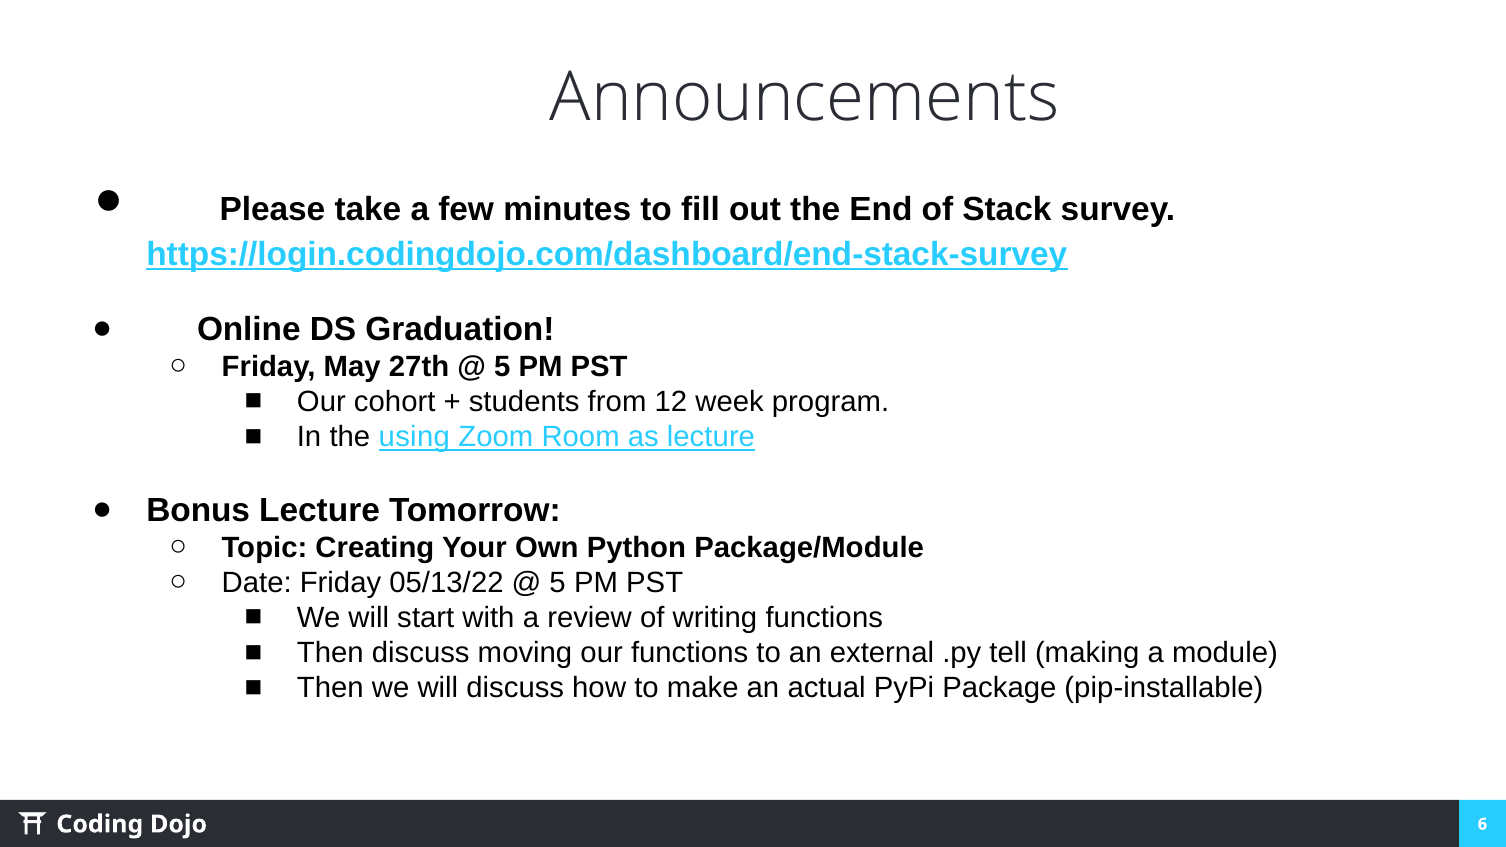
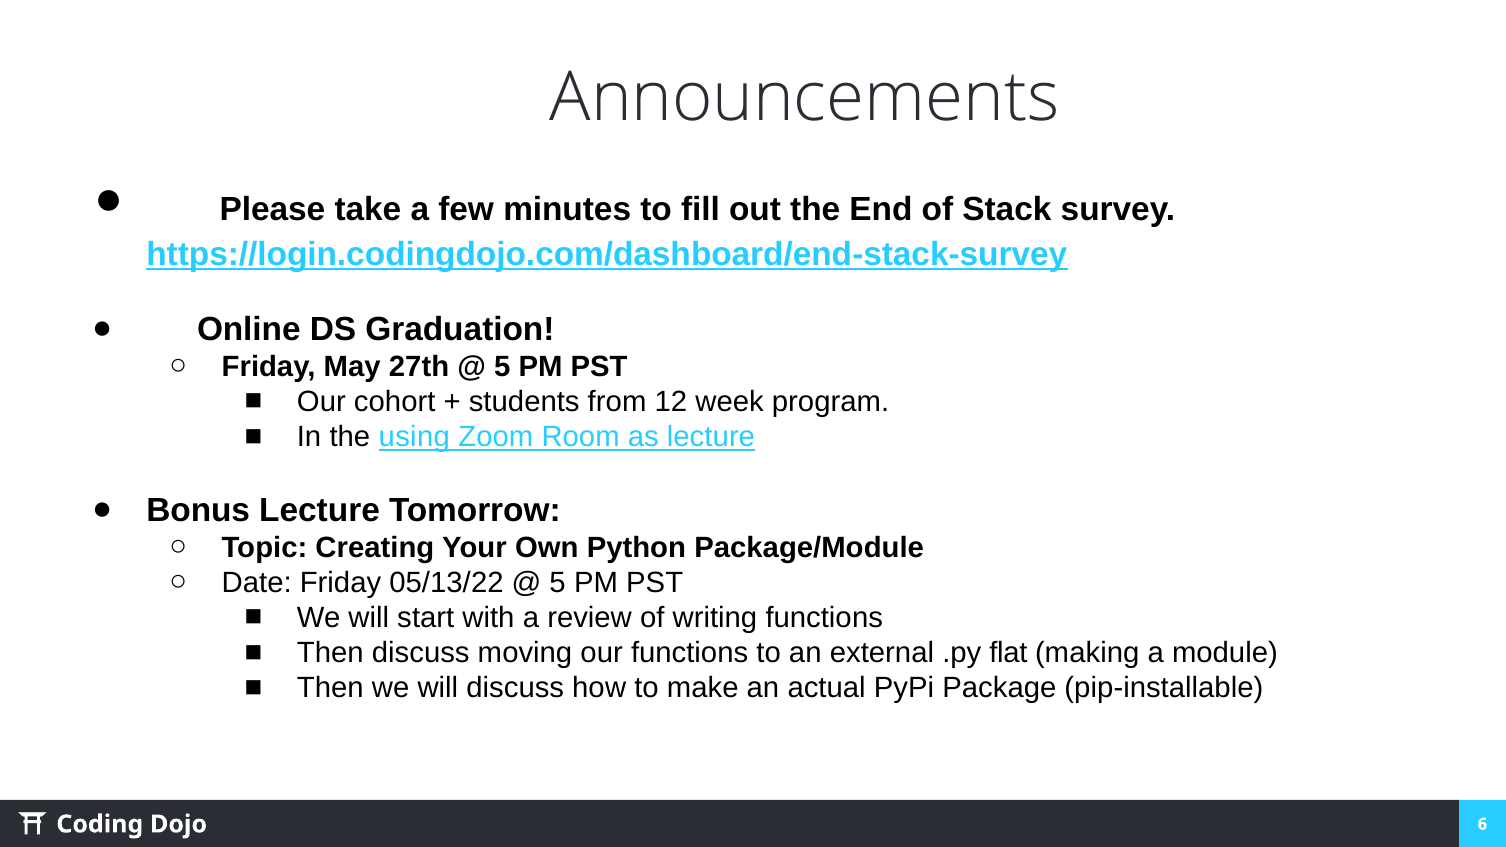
tell: tell -> flat (1008, 653)
